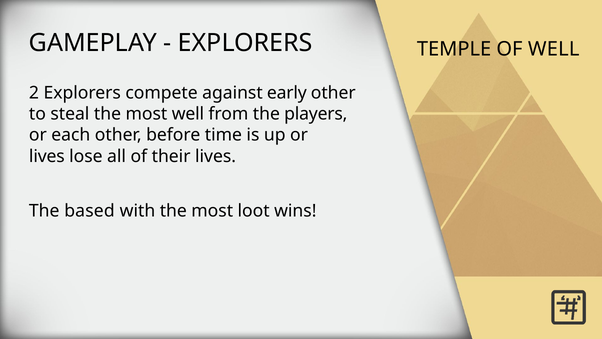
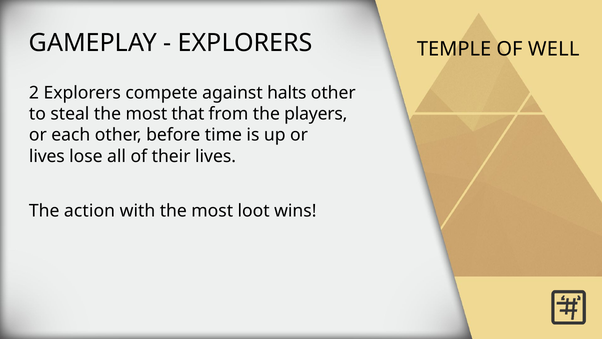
early: early -> halts (287, 93)
most well: well -> that (188, 114)
based: based -> action (90, 211)
